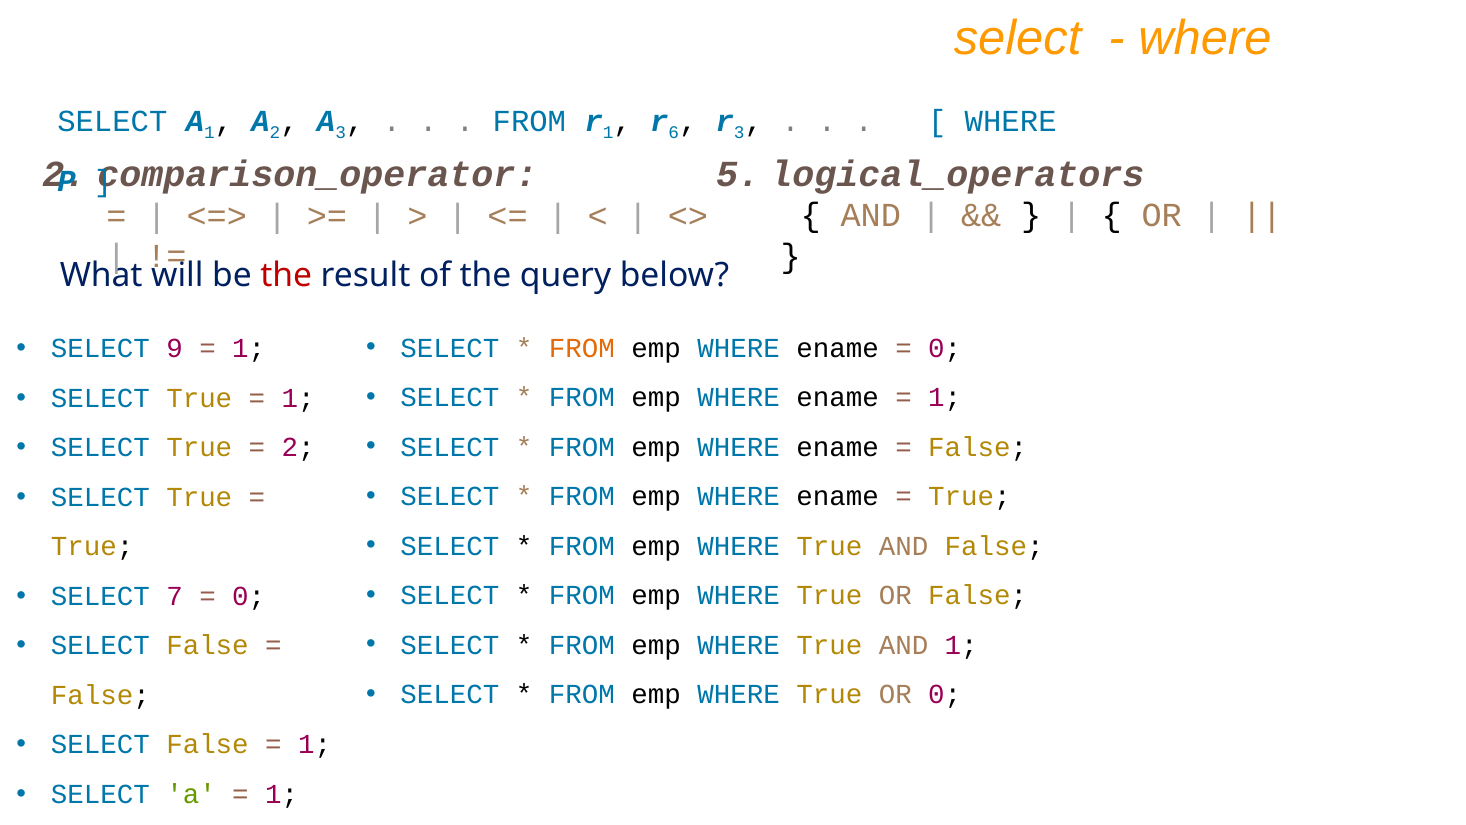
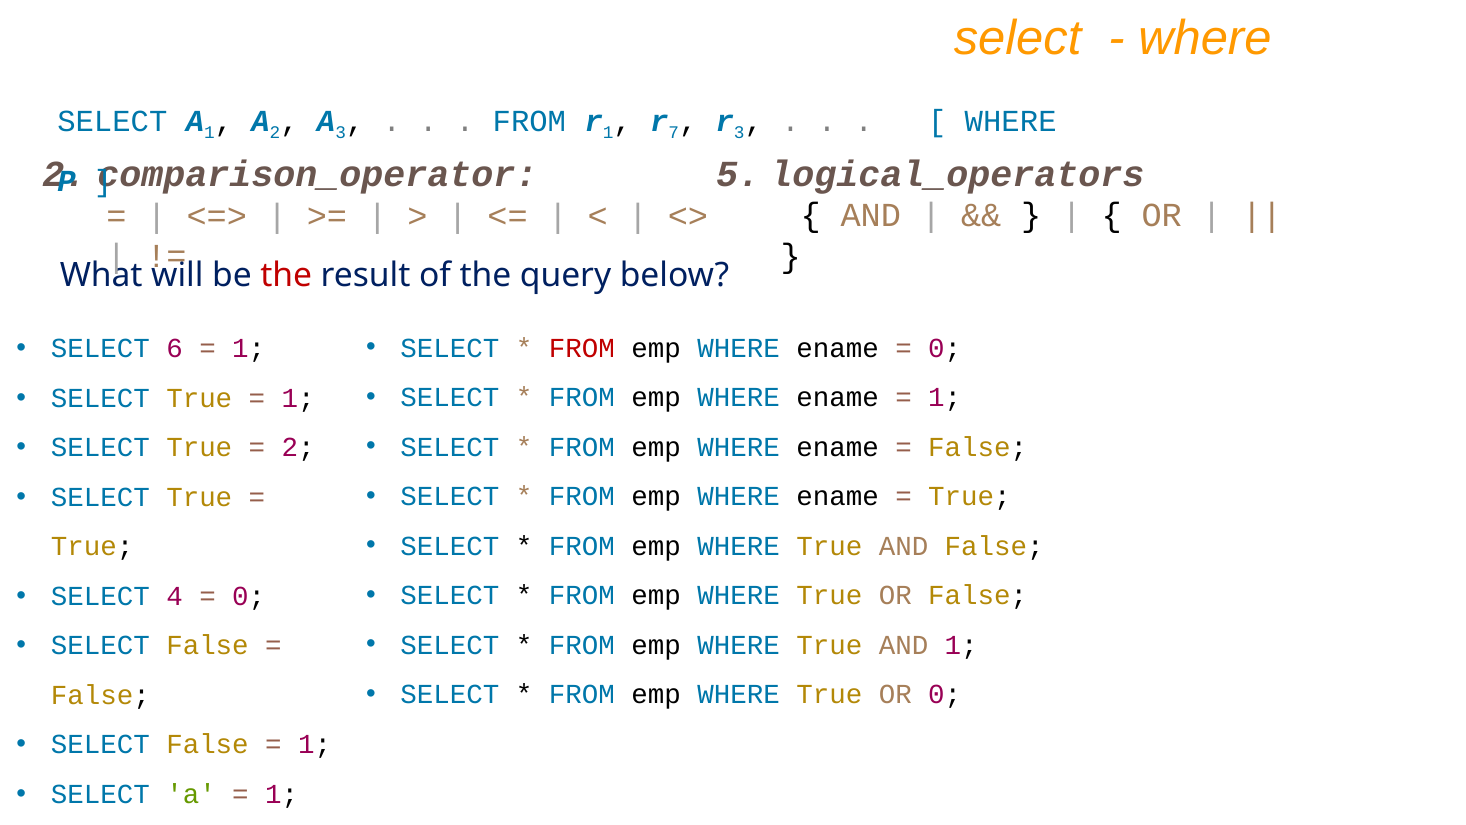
6: 6 -> 7 (674, 133)
FROM colour: orange -> red (582, 348)
9: 9 -> 6 (175, 349)
7: 7 -> 4 (175, 596)
